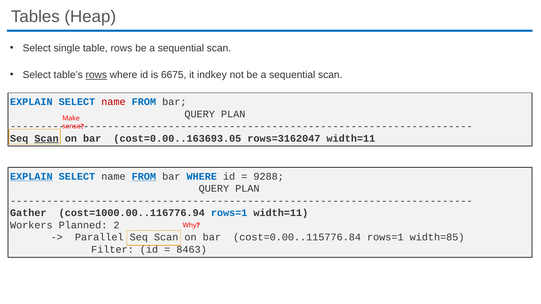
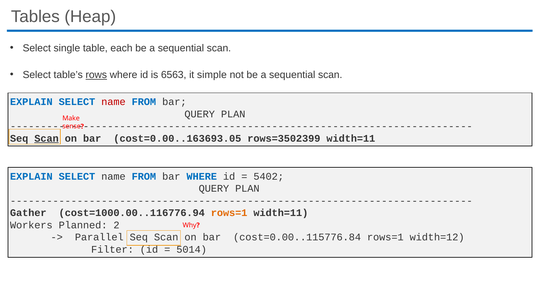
table rows: rows -> each (121, 48)
6675: 6675 -> 6563 (174, 75)
indkey: indkey -> simple (212, 75)
rows=3162047: rows=3162047 -> rows=3502399 (284, 138)
EXPLAIN underline: present -> none (31, 177)
FROM underline: present -> none (144, 177)
9288: 9288 -> 5402 (269, 177)
rows=1 colour: blue -> orange (229, 213)
width=85: width=85 -> width=12 (437, 238)
8463: 8463 -> 5014 (192, 250)
